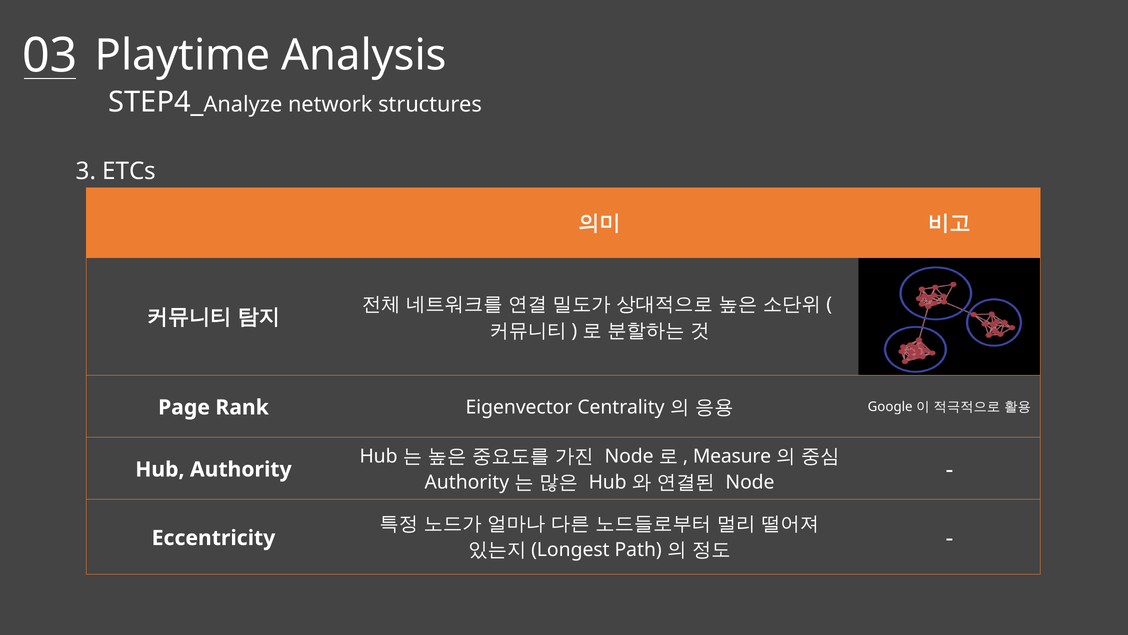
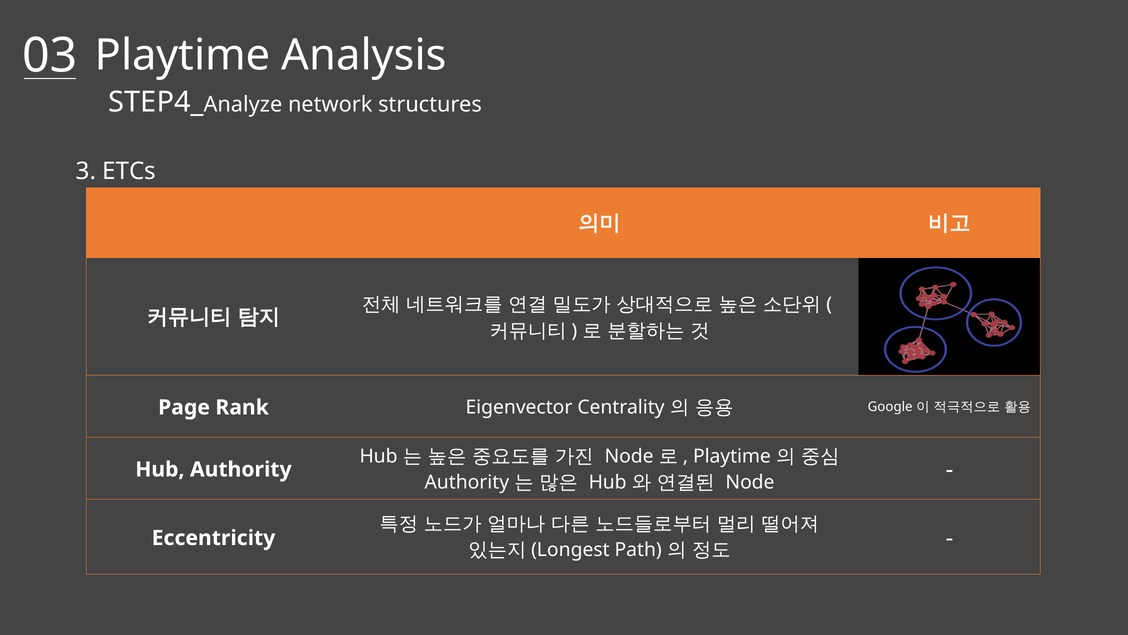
Measure: Measure -> Playtime (732, 456)
